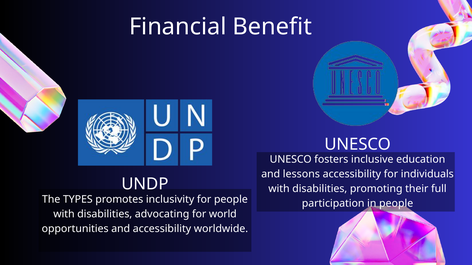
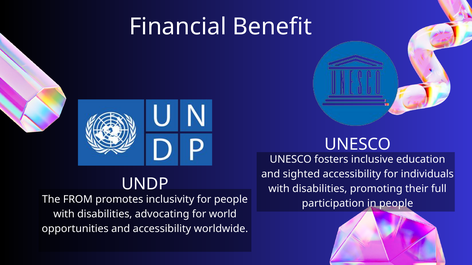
lessons: lessons -> sighted (301, 175)
TYPES: TYPES -> FROM (78, 200)
